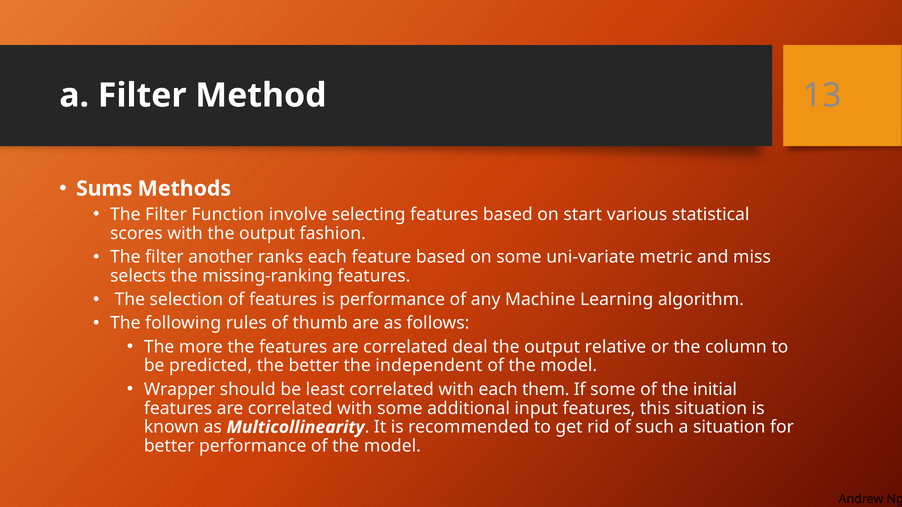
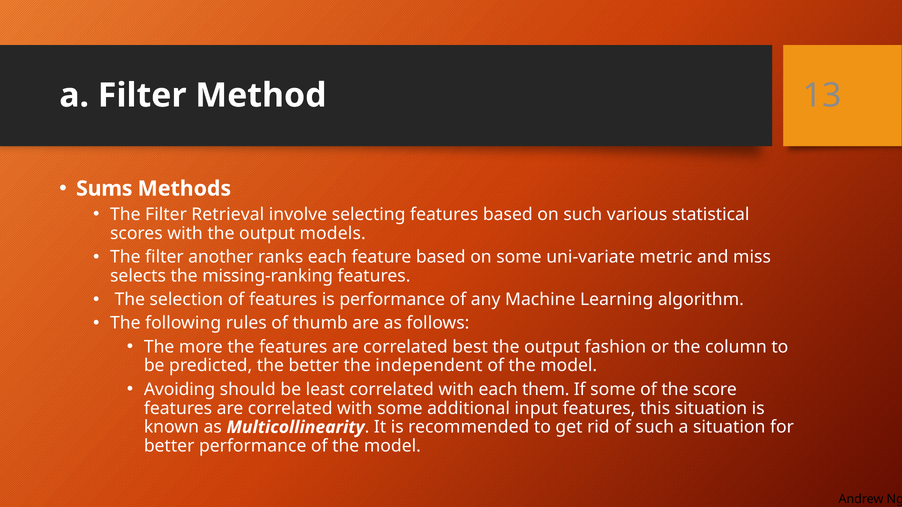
Function: Function -> Retrieval (228, 214)
on start: start -> such (583, 214)
fashion: fashion -> models (333, 233)
deal: deal -> best (470, 347)
relative: relative -> fashion (615, 347)
Wrapper: Wrapper -> Avoiding (180, 390)
initial: initial -> score (715, 390)
